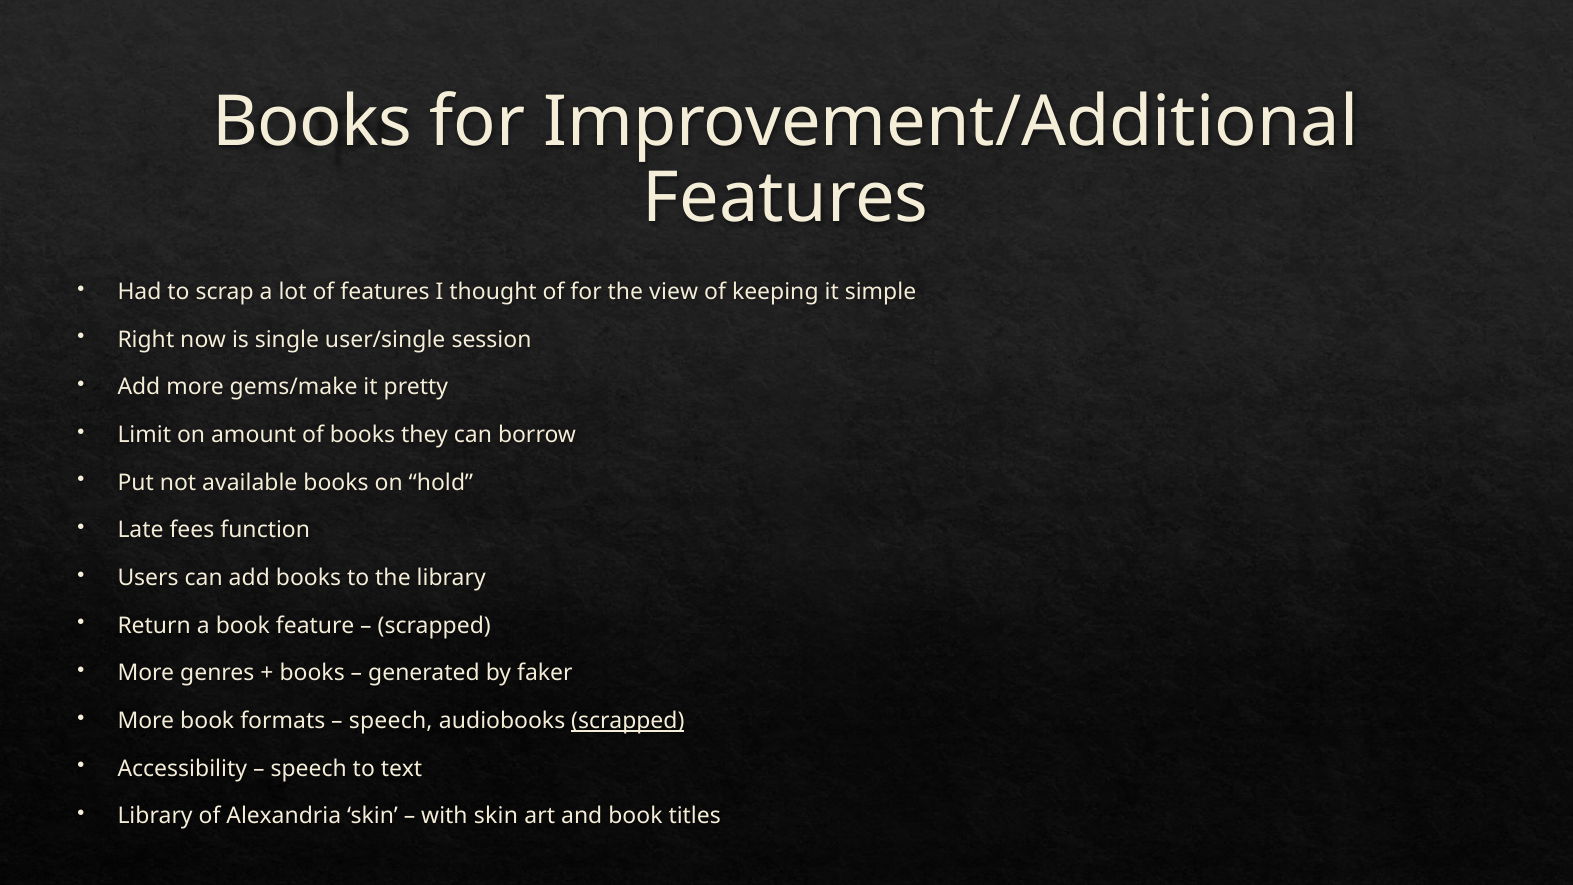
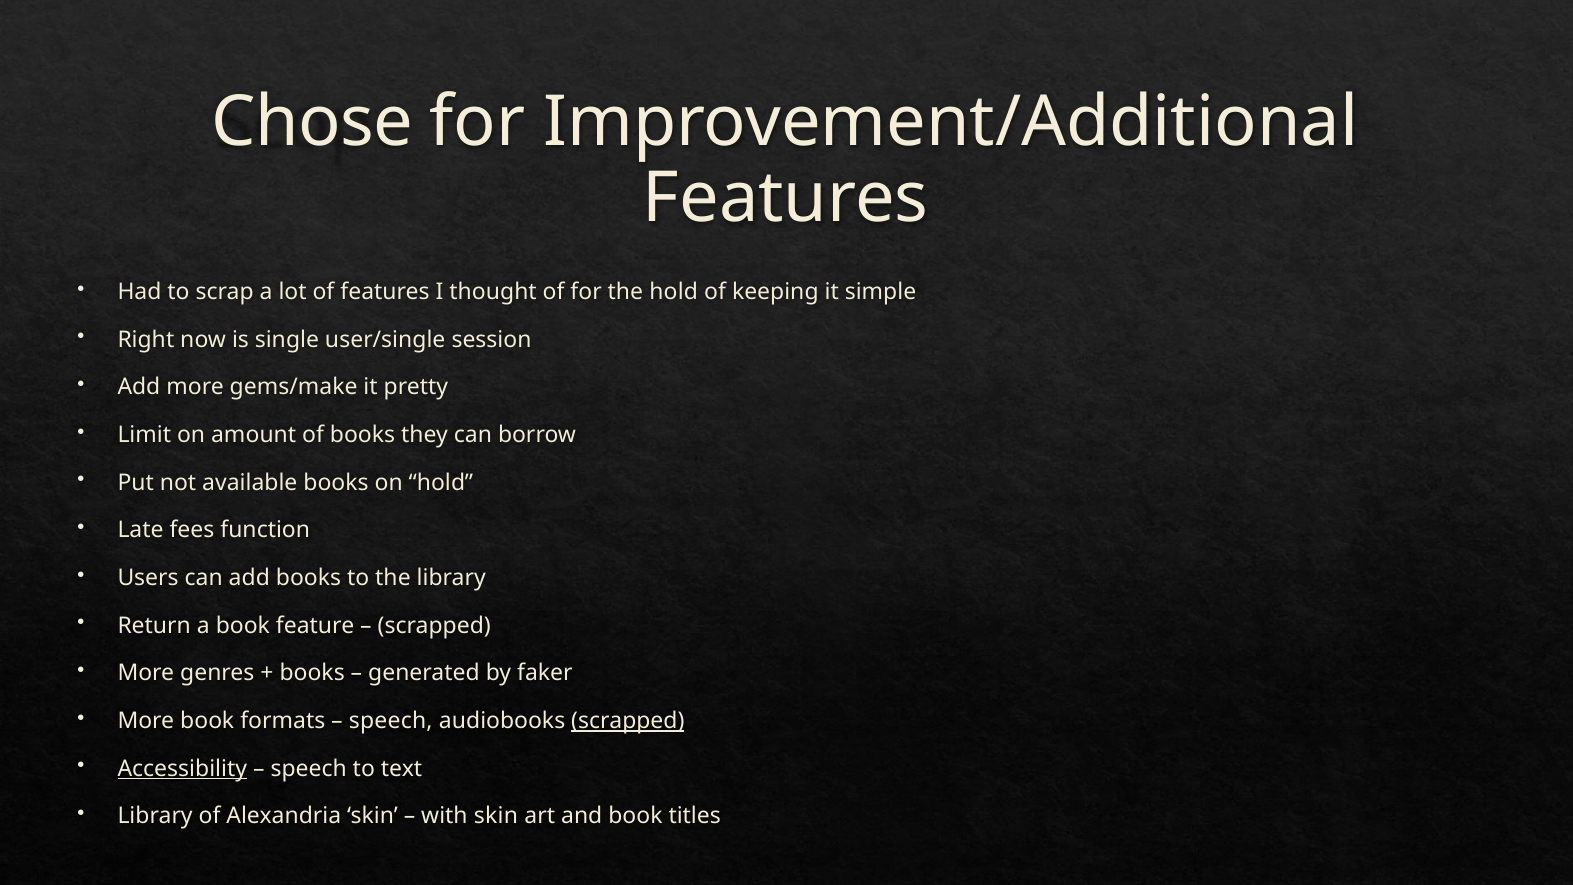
Books: Books -> Chose (312, 122)
the view: view -> hold (674, 292)
Accessibility underline: none -> present (182, 768)
